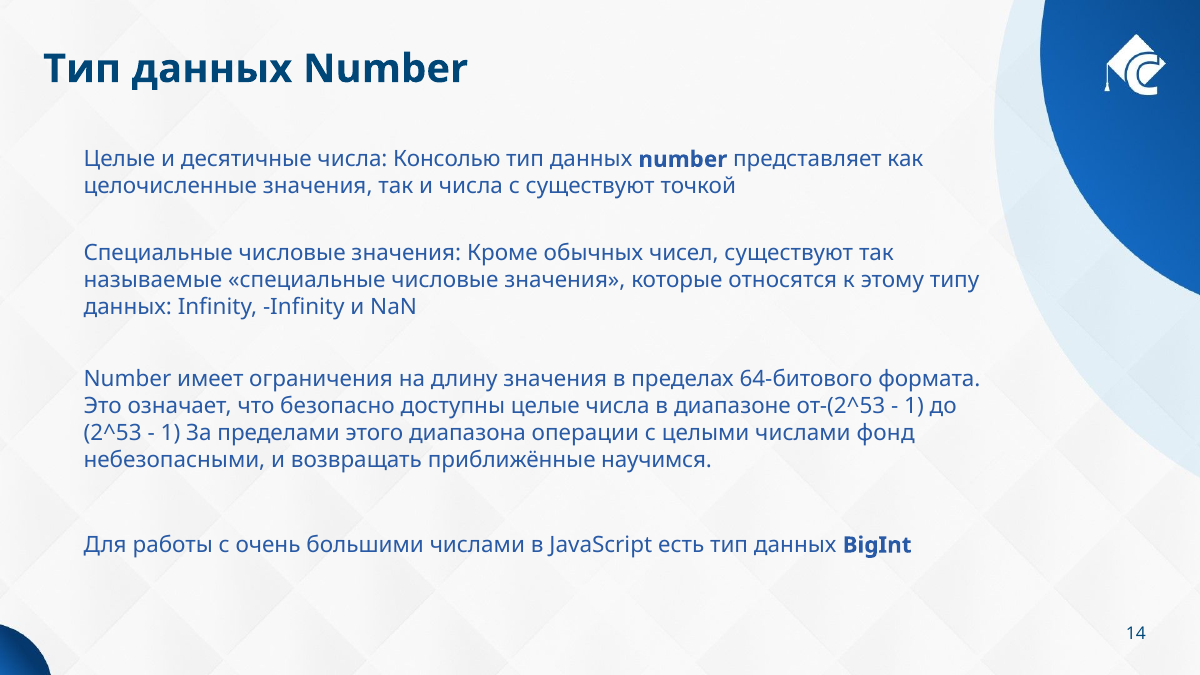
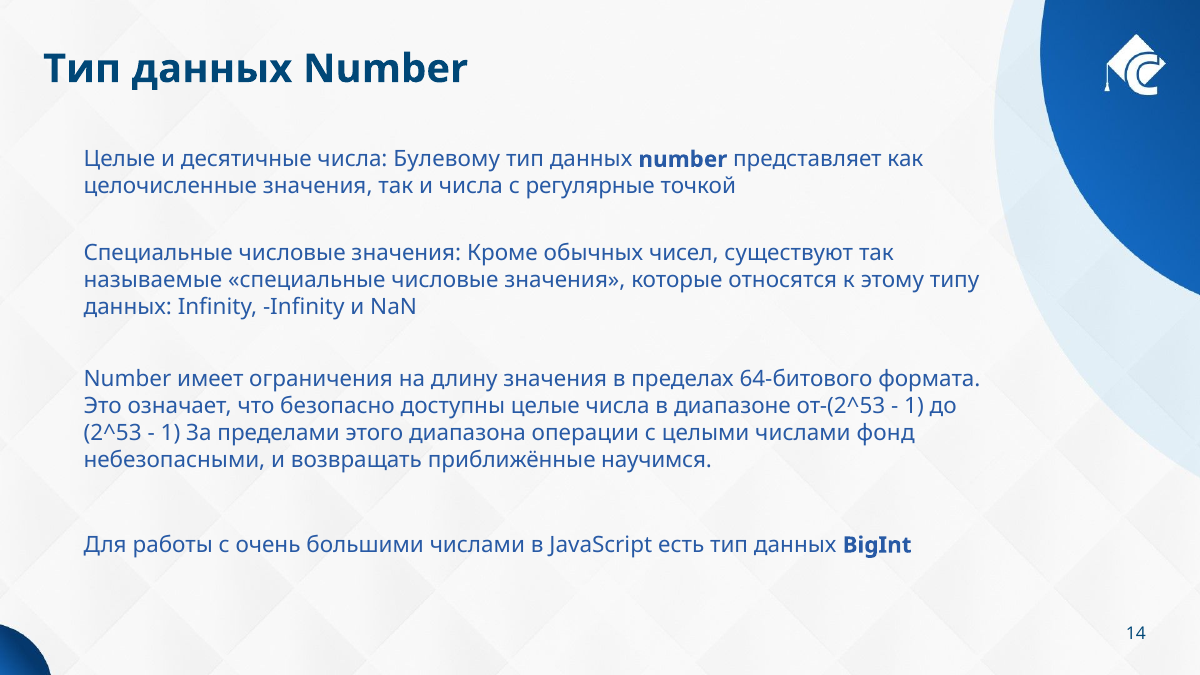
Консолью: Консолью -> Булевому (447, 159)
с существуют: существуют -> регулярные (590, 186)
